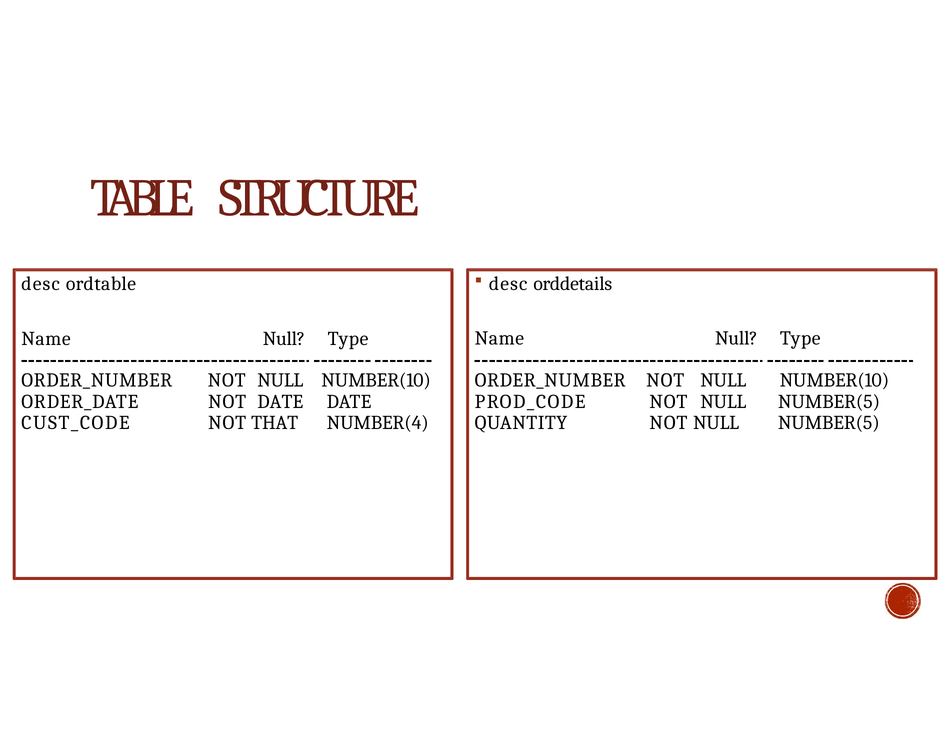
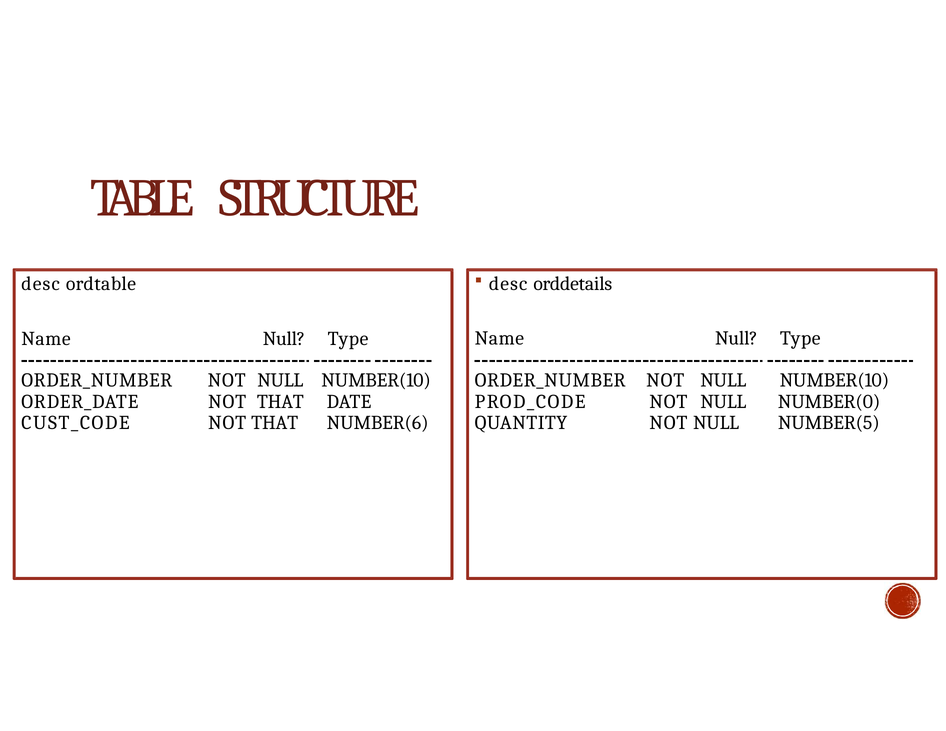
DATE: DATE -> THAT (280, 402)
NUMBER(5: NUMBER(5 -> NUMBER(0 (829, 402)
NUMBER(4: NUMBER(4 -> NUMBER(6 (378, 423)
